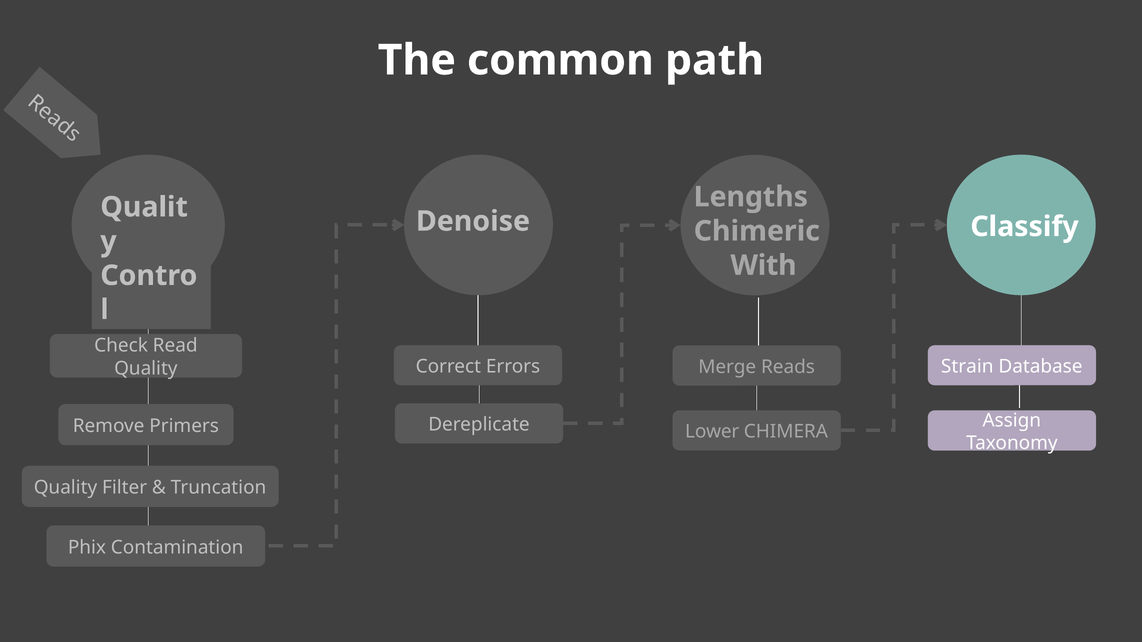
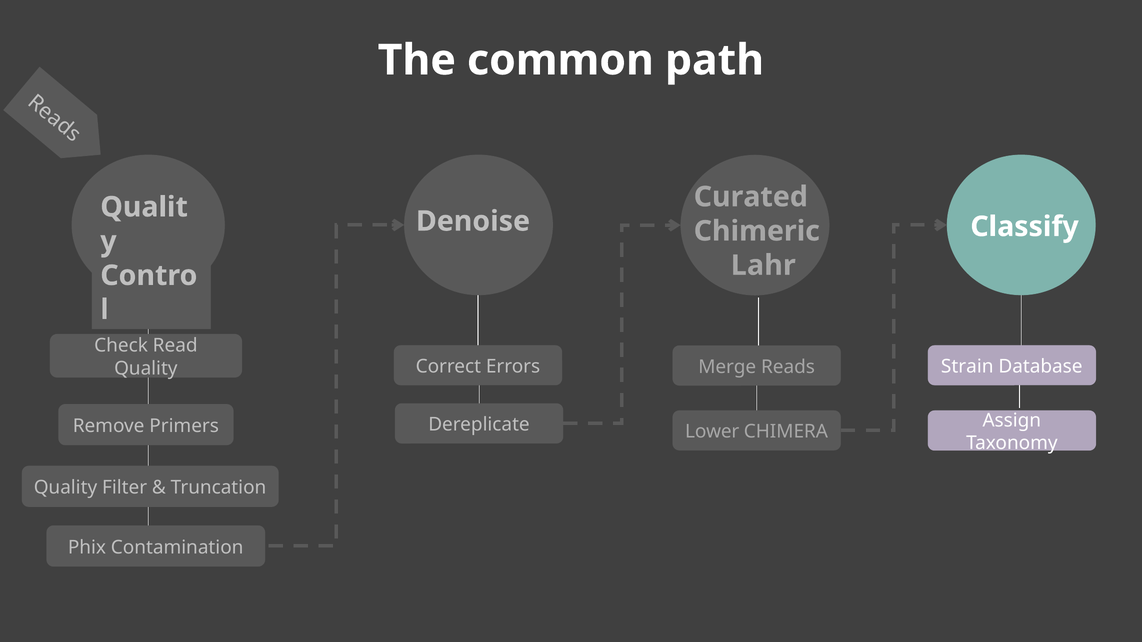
Lengths: Lengths -> Curated (751, 197)
With: With -> Lahr (763, 265)
